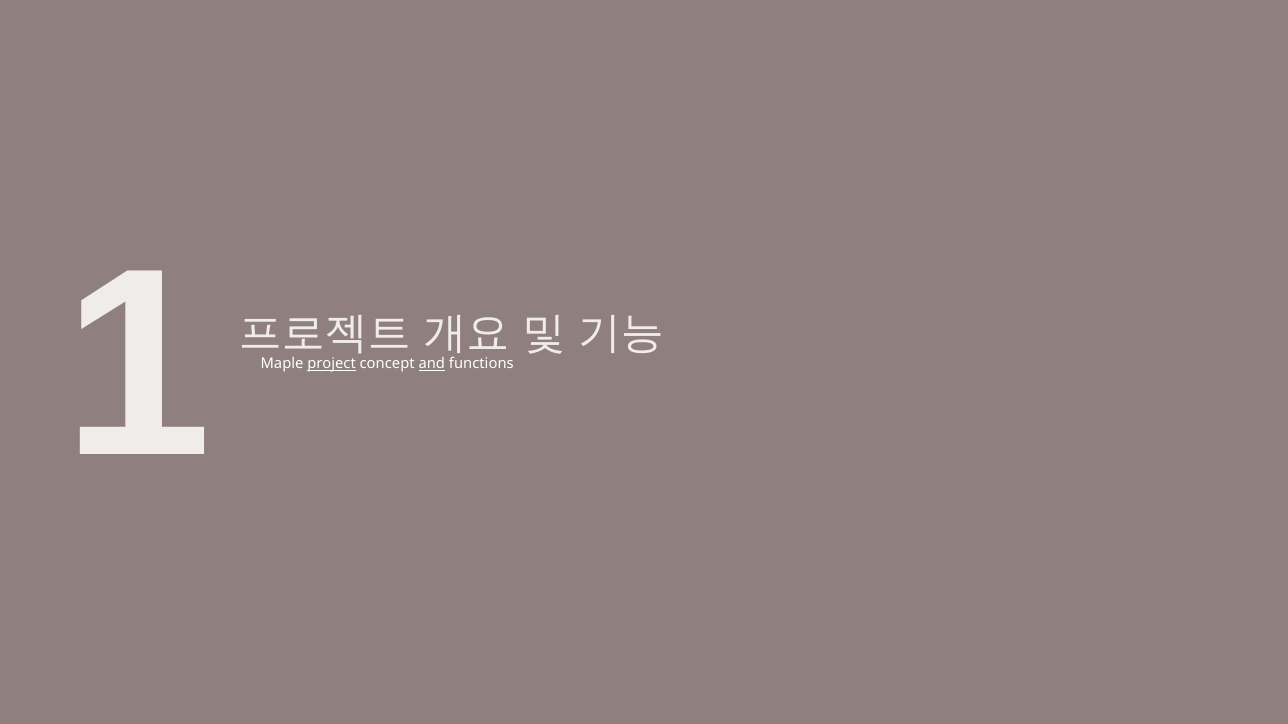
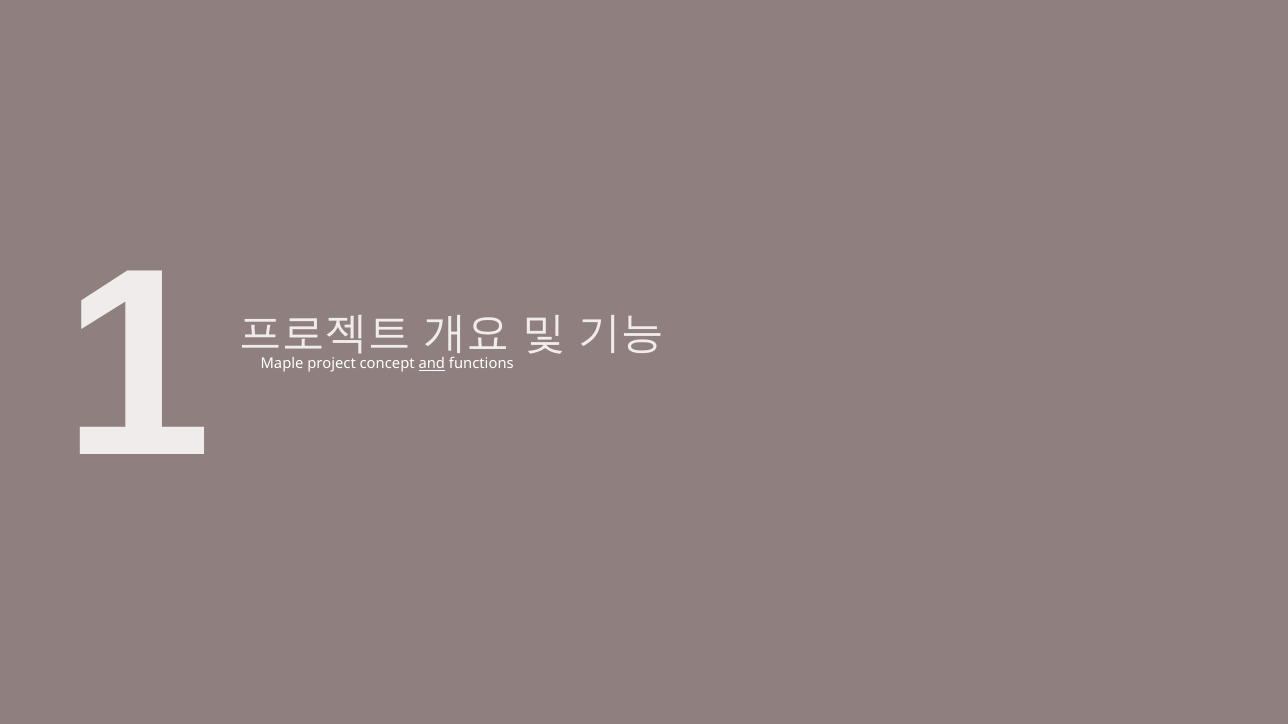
project underline: present -> none (332, 364)
